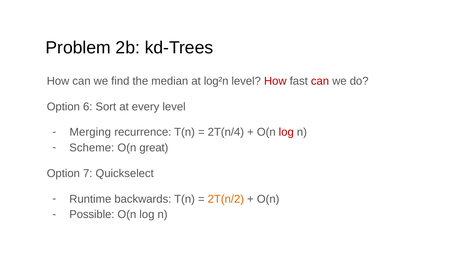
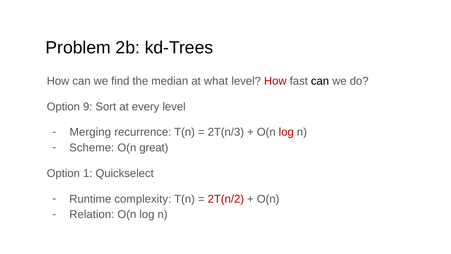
log²n: log²n -> what (216, 81)
can colour: red -> black (320, 81)
6: 6 -> 9 (88, 106)
2T(n/4: 2T(n/4 -> 2T(n/3 (226, 132)
7: 7 -> 1 (88, 173)
backwards: backwards -> complexity (143, 199)
2T(n/2 colour: orange -> red (226, 199)
Possible: Possible -> Relation (92, 214)
